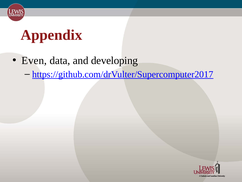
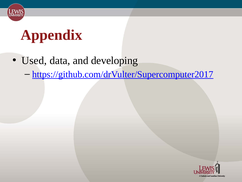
Even: Even -> Used (34, 60)
